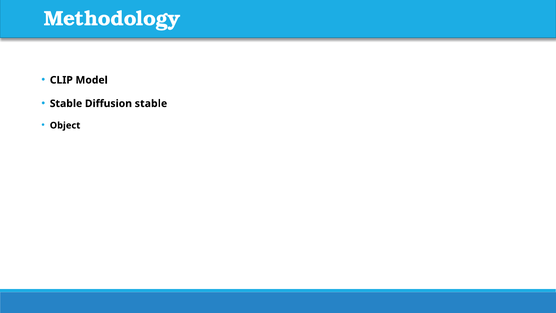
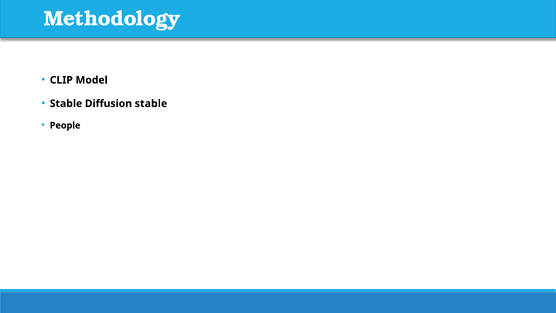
Object: Object -> People (65, 125)
